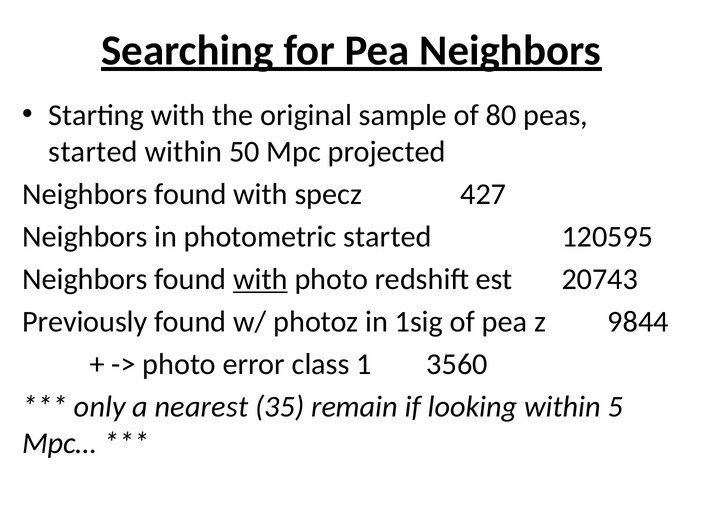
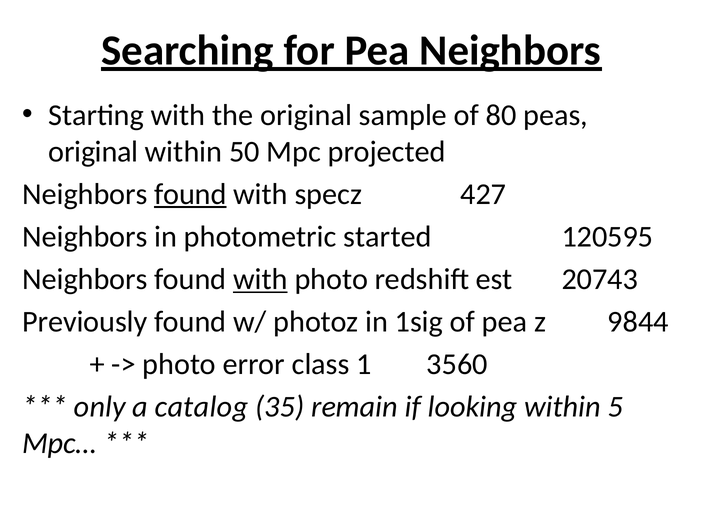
started: started -> original (93, 152)
found underline: none -> present (190, 194)
nearest: nearest -> catalog (201, 407)
